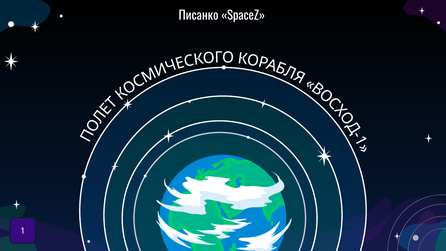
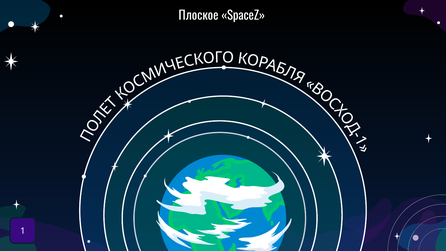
Писанко: Писанко -> Плоское (198, 16)
